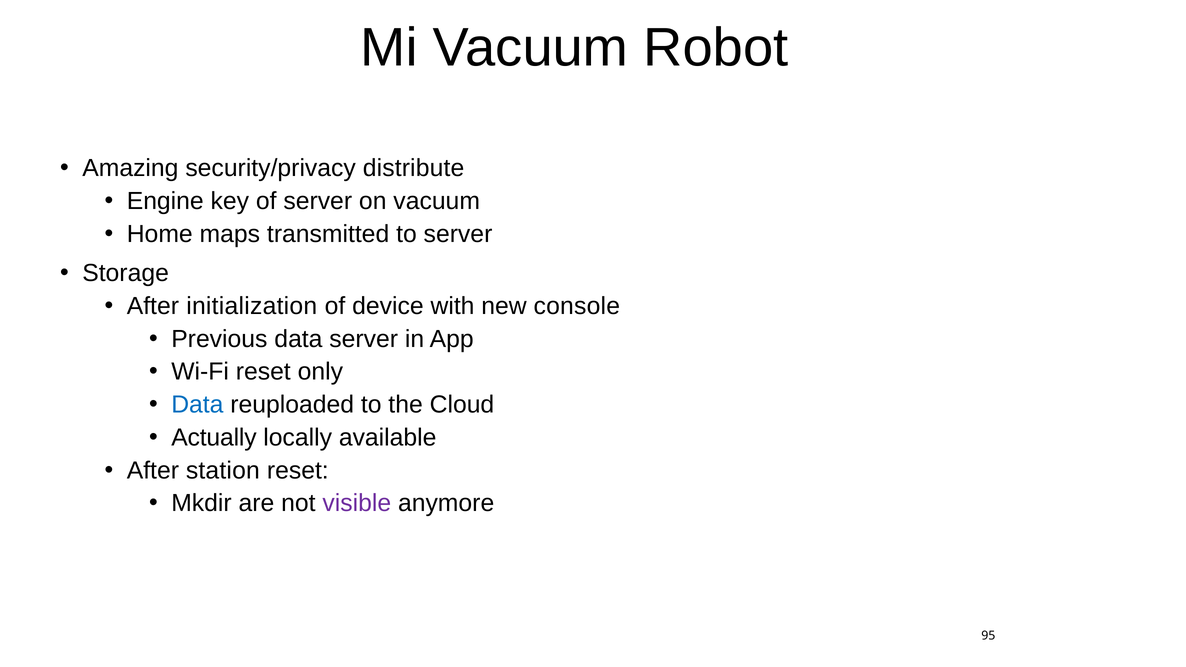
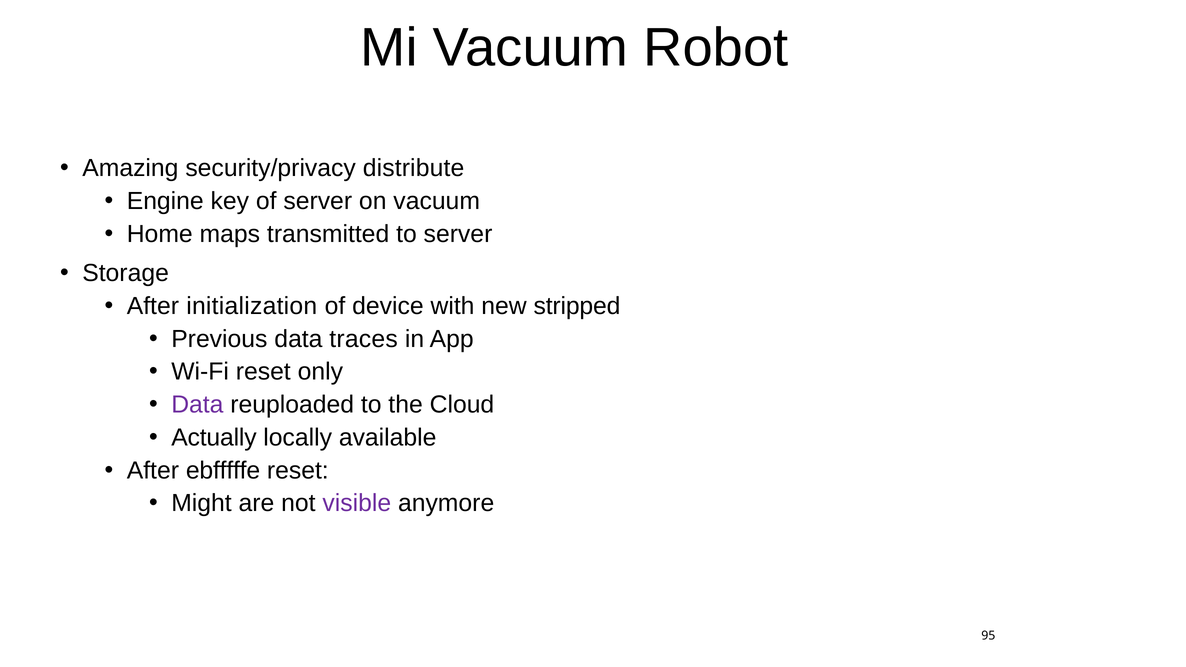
console: console -> stripped (577, 306)
data server: server -> traces (364, 339)
Data colour: blue -> purple (197, 405)
station: station -> ebfffffe (223, 470)
Mkdir: Mkdir -> Might (201, 503)
